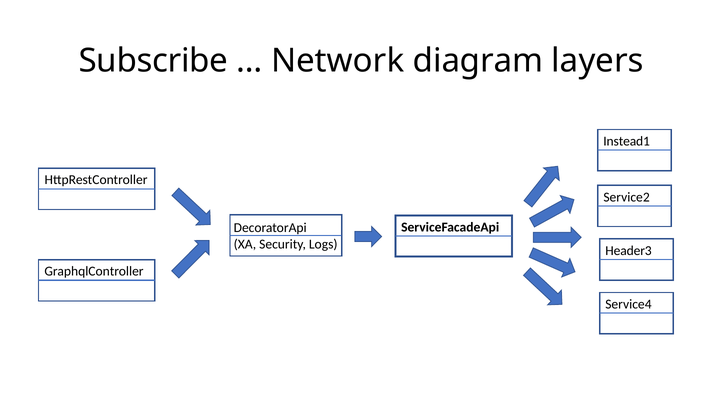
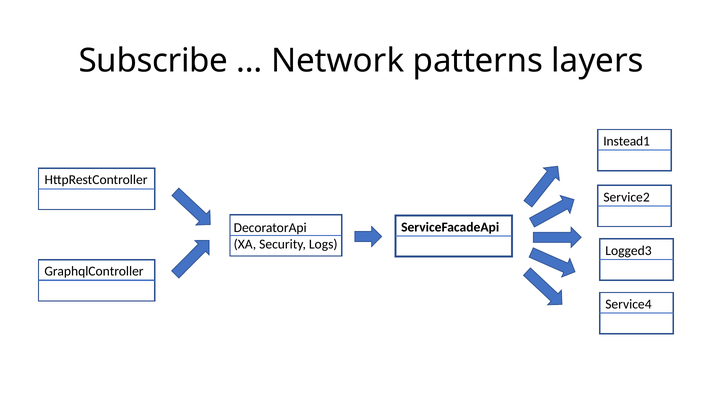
diagram: diagram -> patterns (478, 61)
Header3: Header3 -> Logged3 (628, 250)
